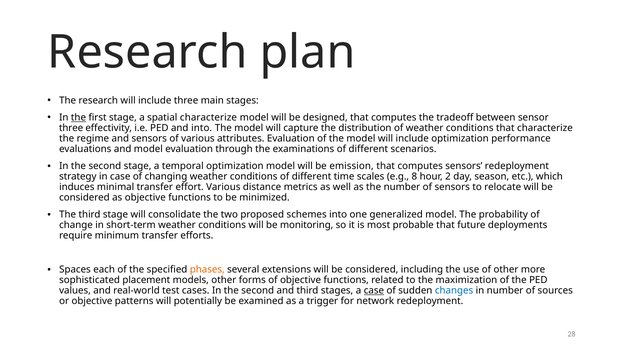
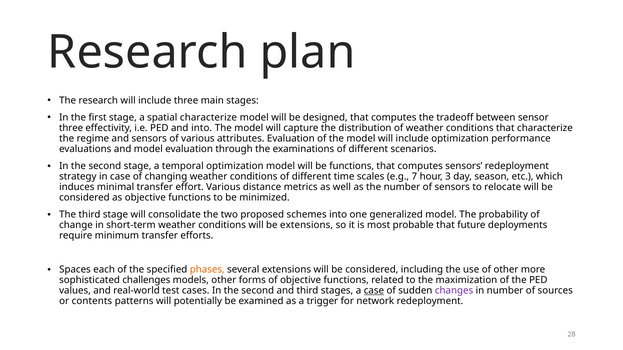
the underline: present -> none (78, 118)
be emission: emission -> functions (352, 166)
8: 8 -> 7 (414, 177)
2: 2 -> 3 (448, 177)
be monitoring: monitoring -> extensions (307, 226)
placement: placement -> challenges (146, 281)
changes colour: blue -> purple (454, 291)
or objective: objective -> contents (92, 302)
